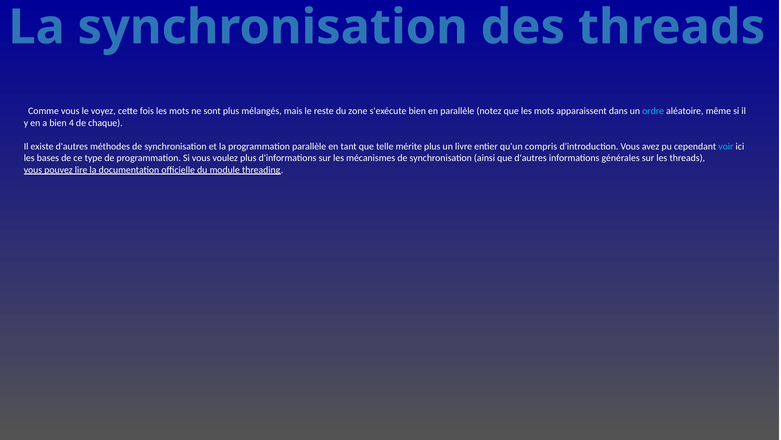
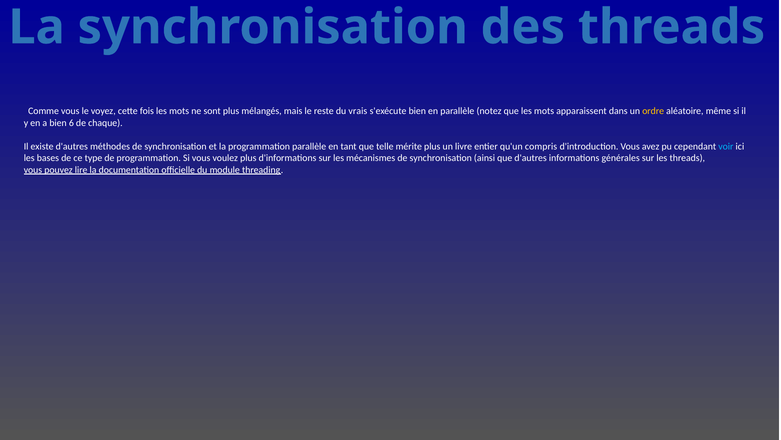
zone: zone -> vrais (358, 111)
ordre colour: light blue -> yellow (653, 111)
4: 4 -> 6 (71, 123)
